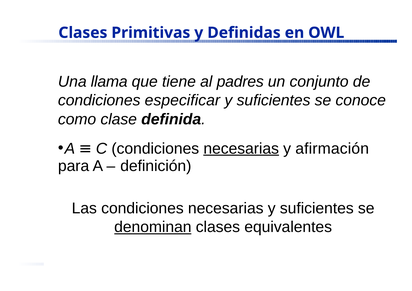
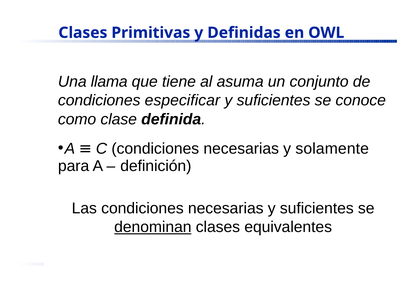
padres: padres -> asuma (240, 82)
necesarias underline: present -> none (241, 149)
afirmación: afirmación -> solamente (332, 149)
